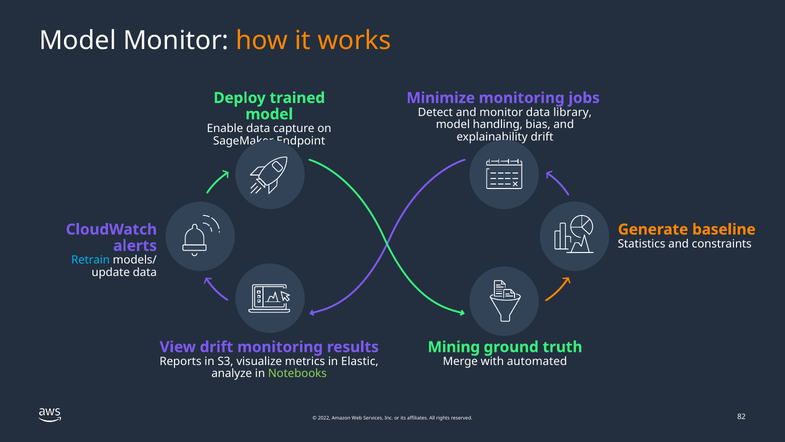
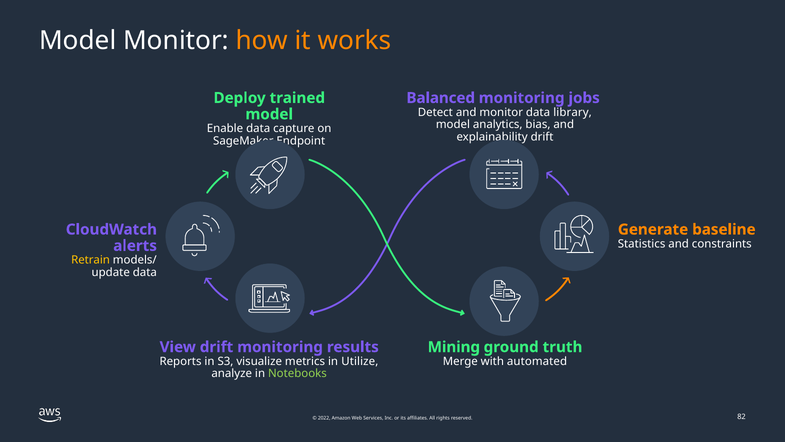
Minimize: Minimize -> Balanced (441, 98)
handling: handling -> analytics (498, 124)
Retrain colour: light blue -> yellow (91, 260)
Elastic: Elastic -> Utilize (360, 361)
